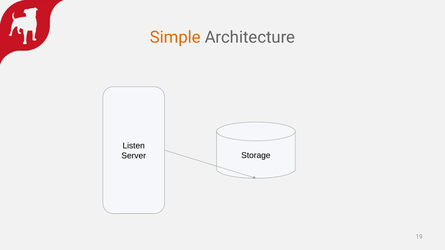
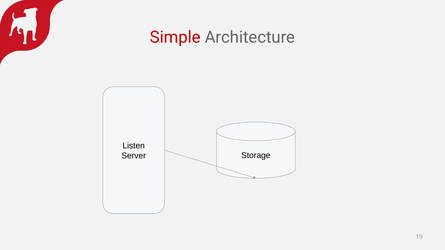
Simple colour: orange -> red (175, 37)
